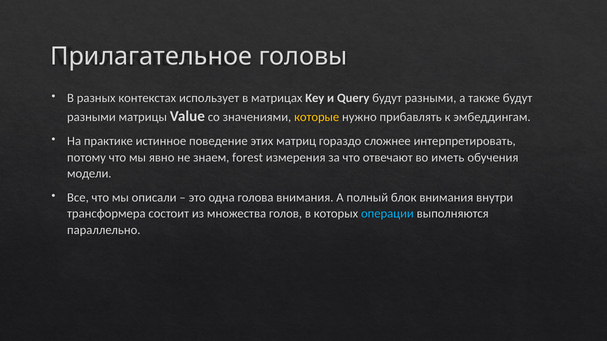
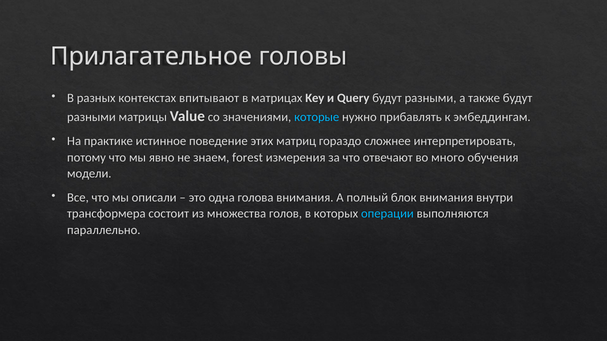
использует: использует -> впитывают (209, 98)
которые colour: yellow -> light blue (317, 117)
иметь: иметь -> много (448, 158)
